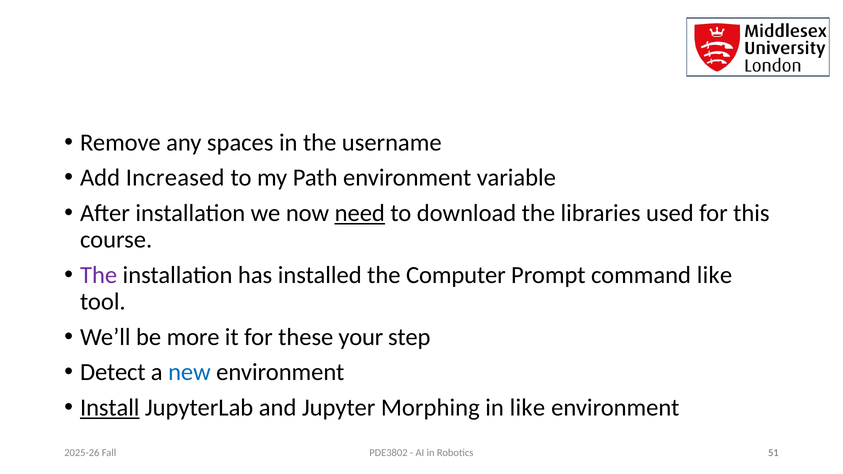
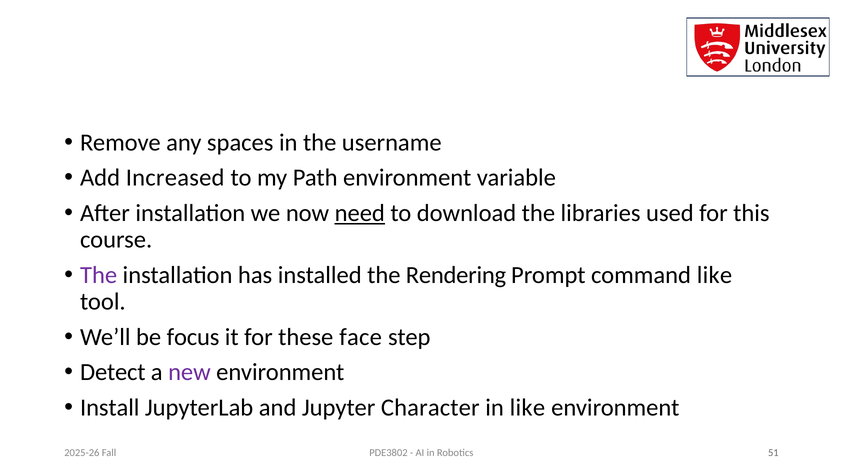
Computer: Computer -> Rendering (456, 275)
more: more -> focus (193, 337)
your: your -> face (361, 337)
new colour: blue -> purple (189, 372)
Install underline: present -> none (110, 408)
Morphing: Morphing -> Character (430, 408)
